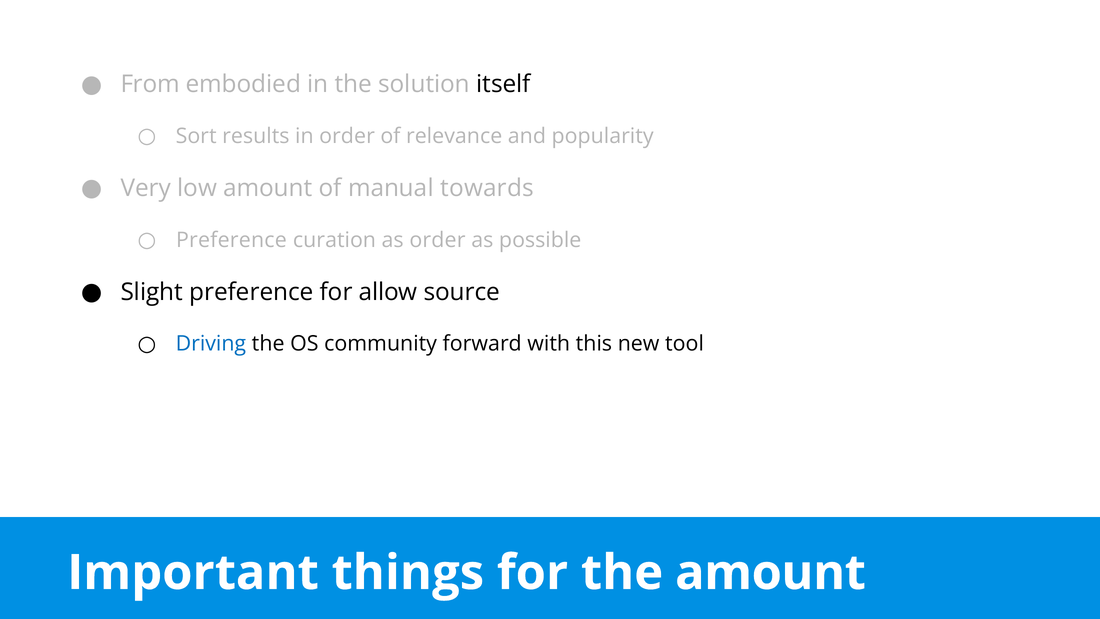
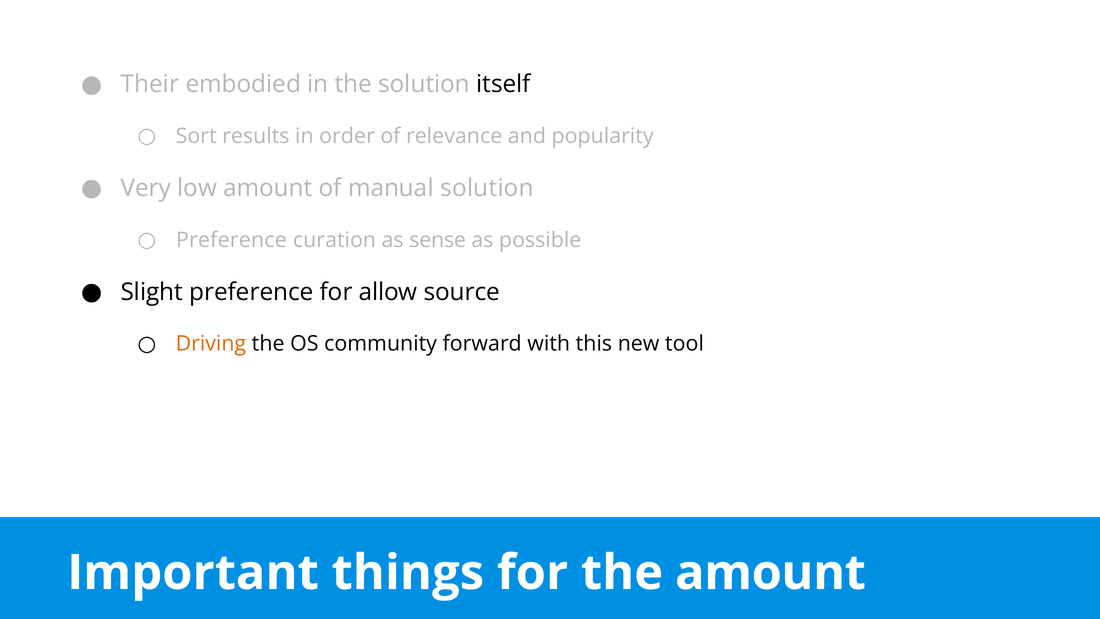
From: From -> Their (150, 84)
manual towards: towards -> solution (487, 188)
as order: order -> sense (438, 240)
Driving colour: blue -> orange (211, 344)
